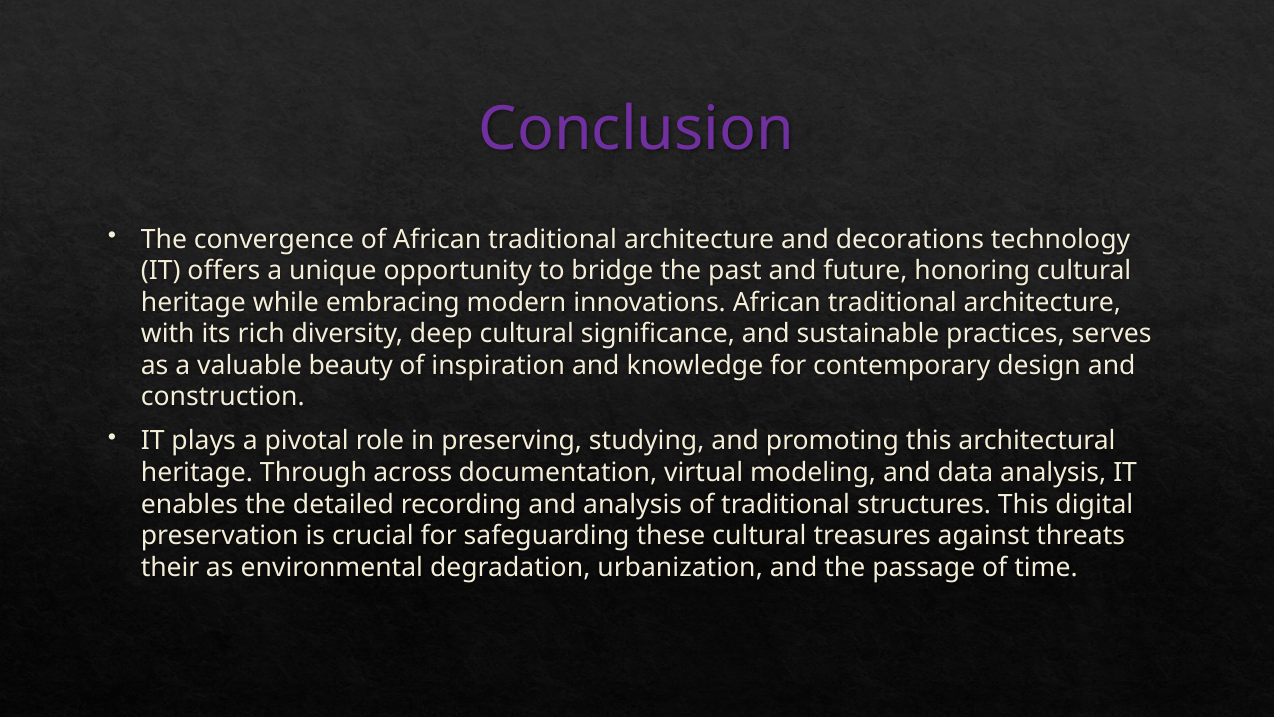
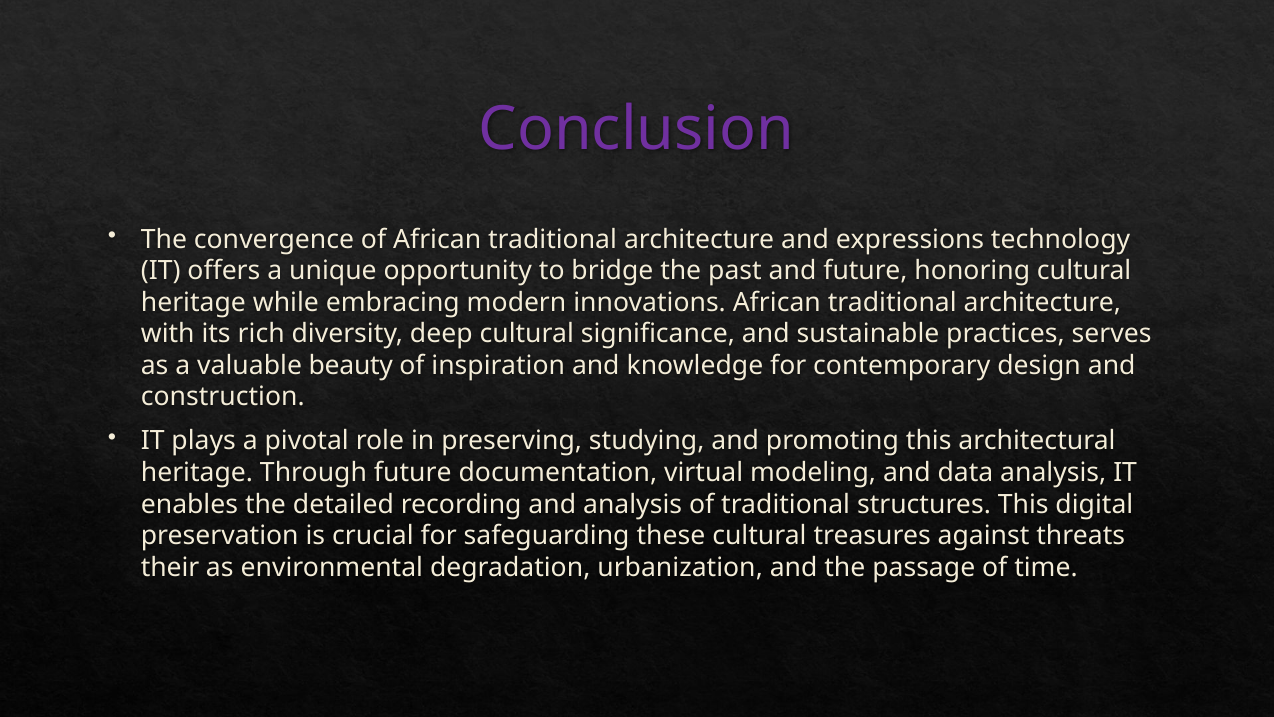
decorations: decorations -> expressions (910, 239)
Through across: across -> future (413, 472)
